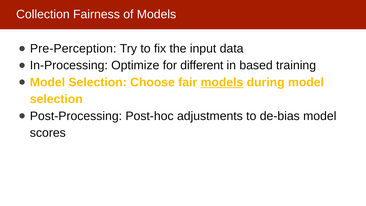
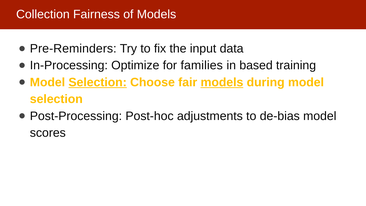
Pre-Perception: Pre-Perception -> Pre-Reminders (73, 49)
different: different -> families (202, 65)
Selection underline: none -> present (98, 82)
